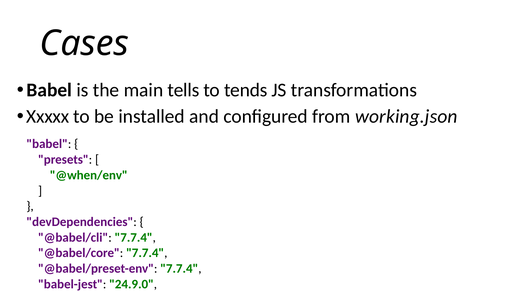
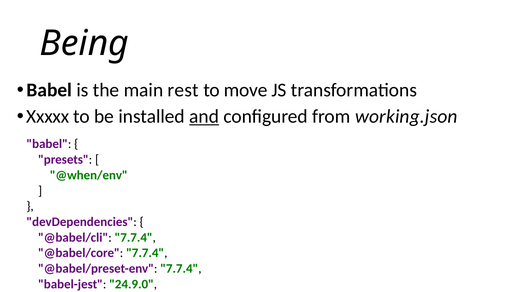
Cases: Cases -> Being (84, 44)
tells: tells -> rest (183, 90)
tends: tends -> move (246, 90)
and underline: none -> present (204, 116)
